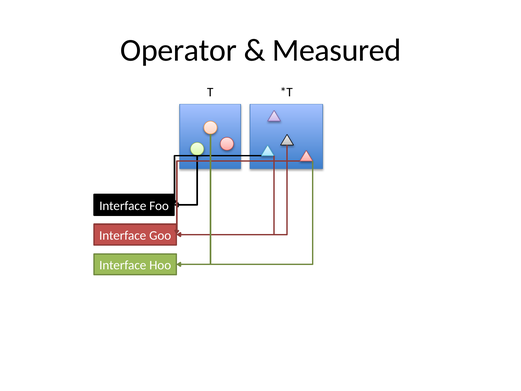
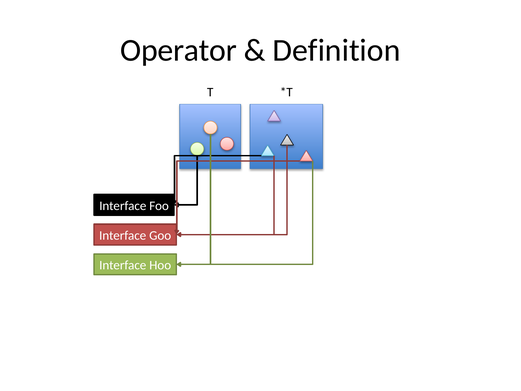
Measured: Measured -> Definition (337, 50)
